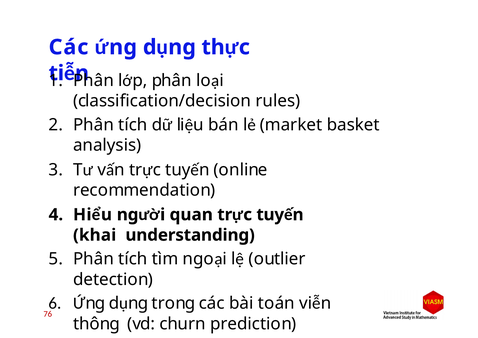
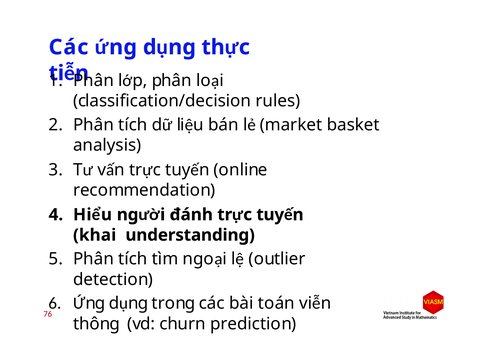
quan: quan -> đánh (191, 215)
